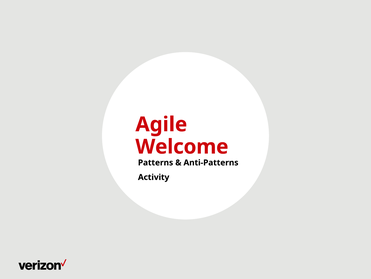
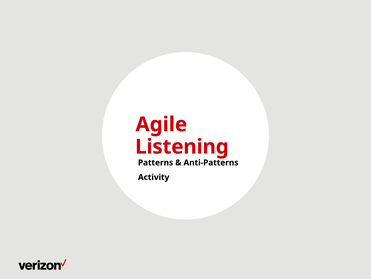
Welcome: Welcome -> Listening (182, 146)
